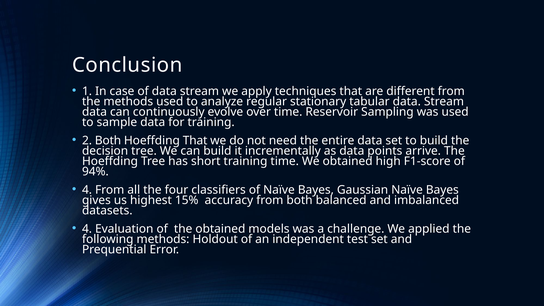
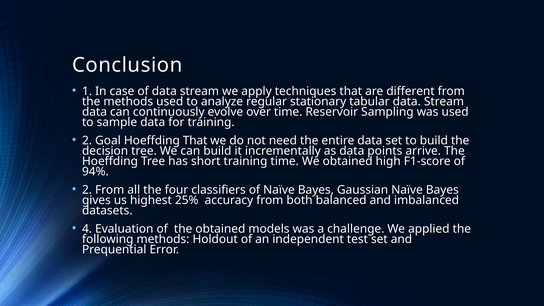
2 Both: Both -> Goal (108, 141)
4: 4 -> 2 (87, 190)
15%: 15% -> 25% (187, 200)
